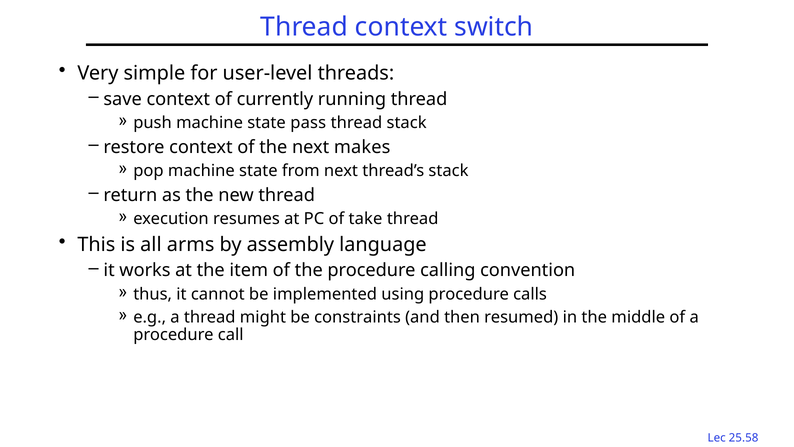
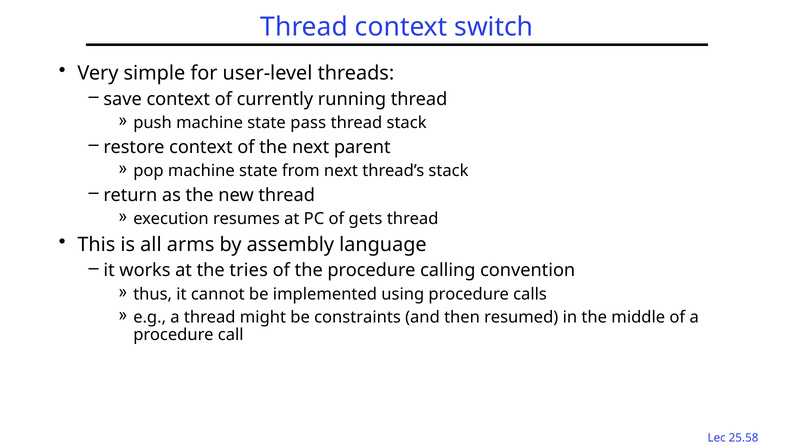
makes: makes -> parent (362, 147)
take: take -> gets (365, 219)
item: item -> tries (249, 270)
